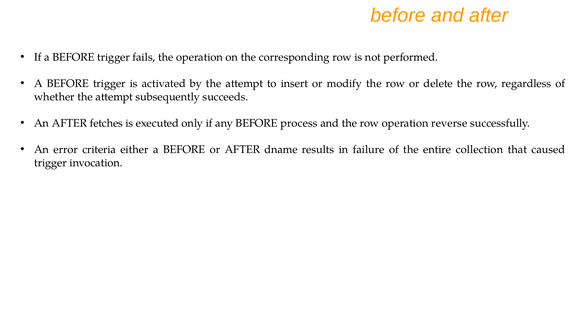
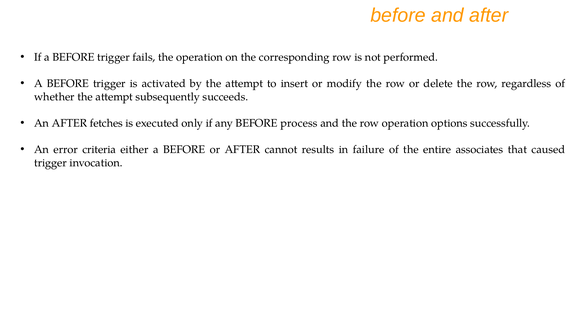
reverse: reverse -> options (449, 123)
dname: dname -> cannot (281, 149)
collection: collection -> associates (479, 149)
